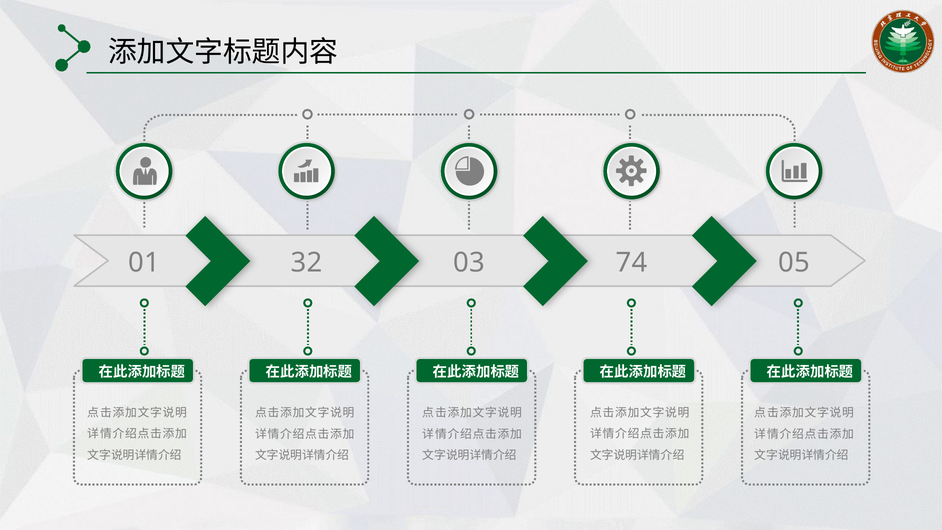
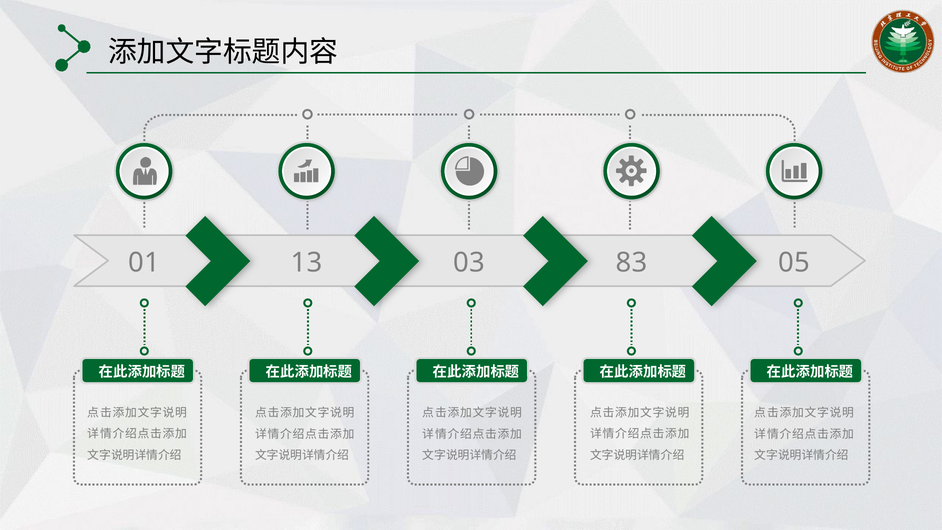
32: 32 -> 13 (307, 263)
74: 74 -> 83 (632, 263)
